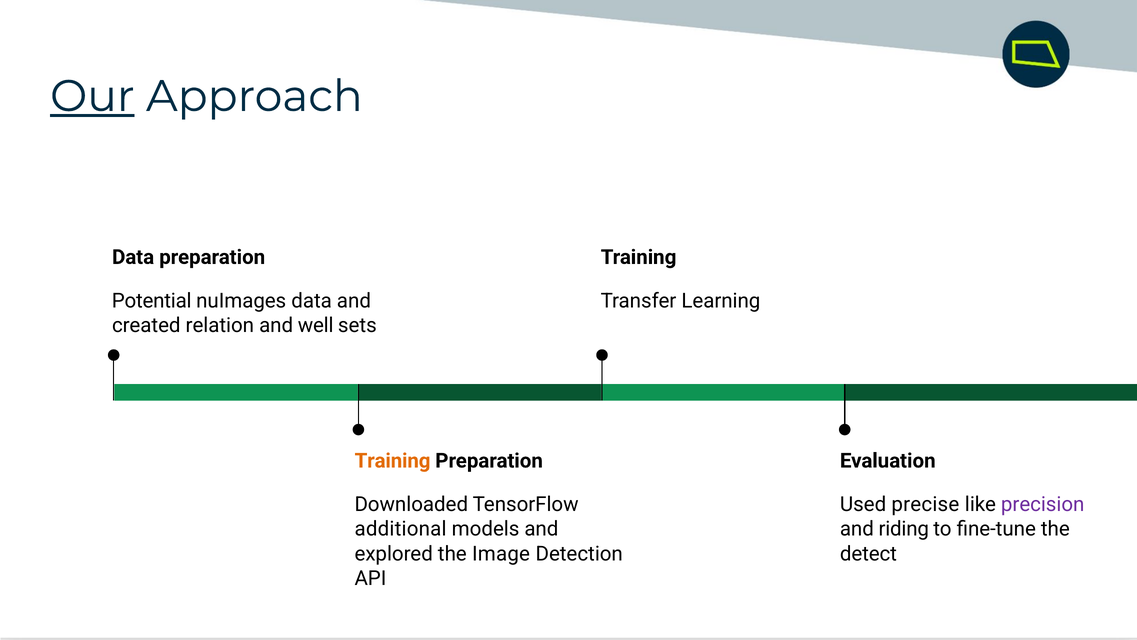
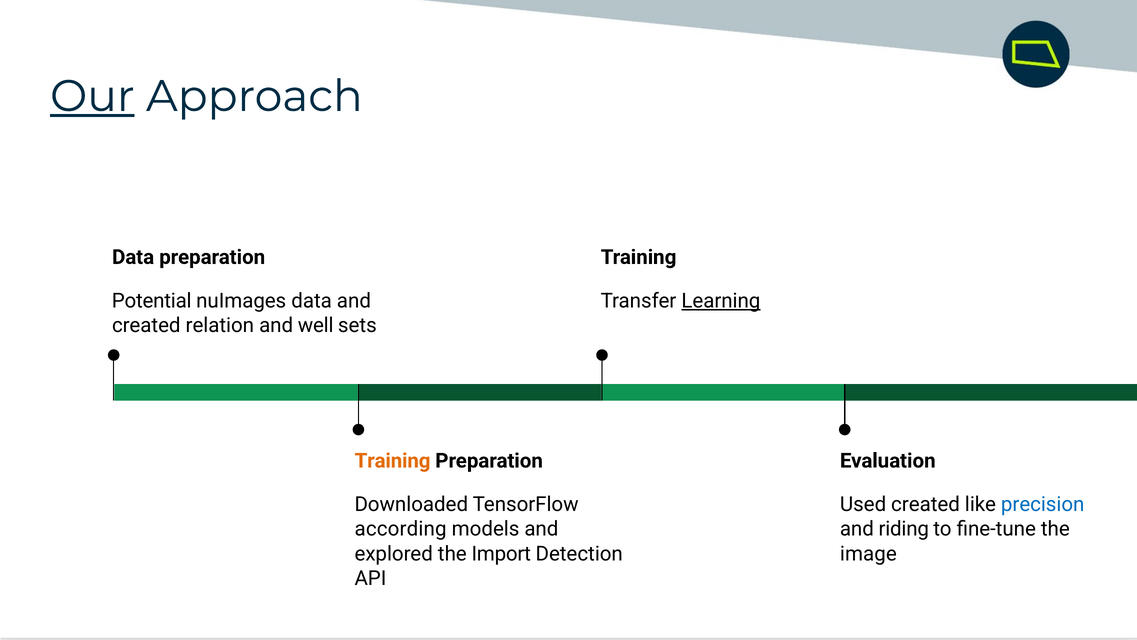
Learning underline: none -> present (721, 301)
Used precise: precise -> created (926, 504)
precision colour: purple -> blue (1043, 504)
additional: additional -> according (401, 529)
Image: Image -> Import (501, 553)
detect: detect -> image (868, 553)
